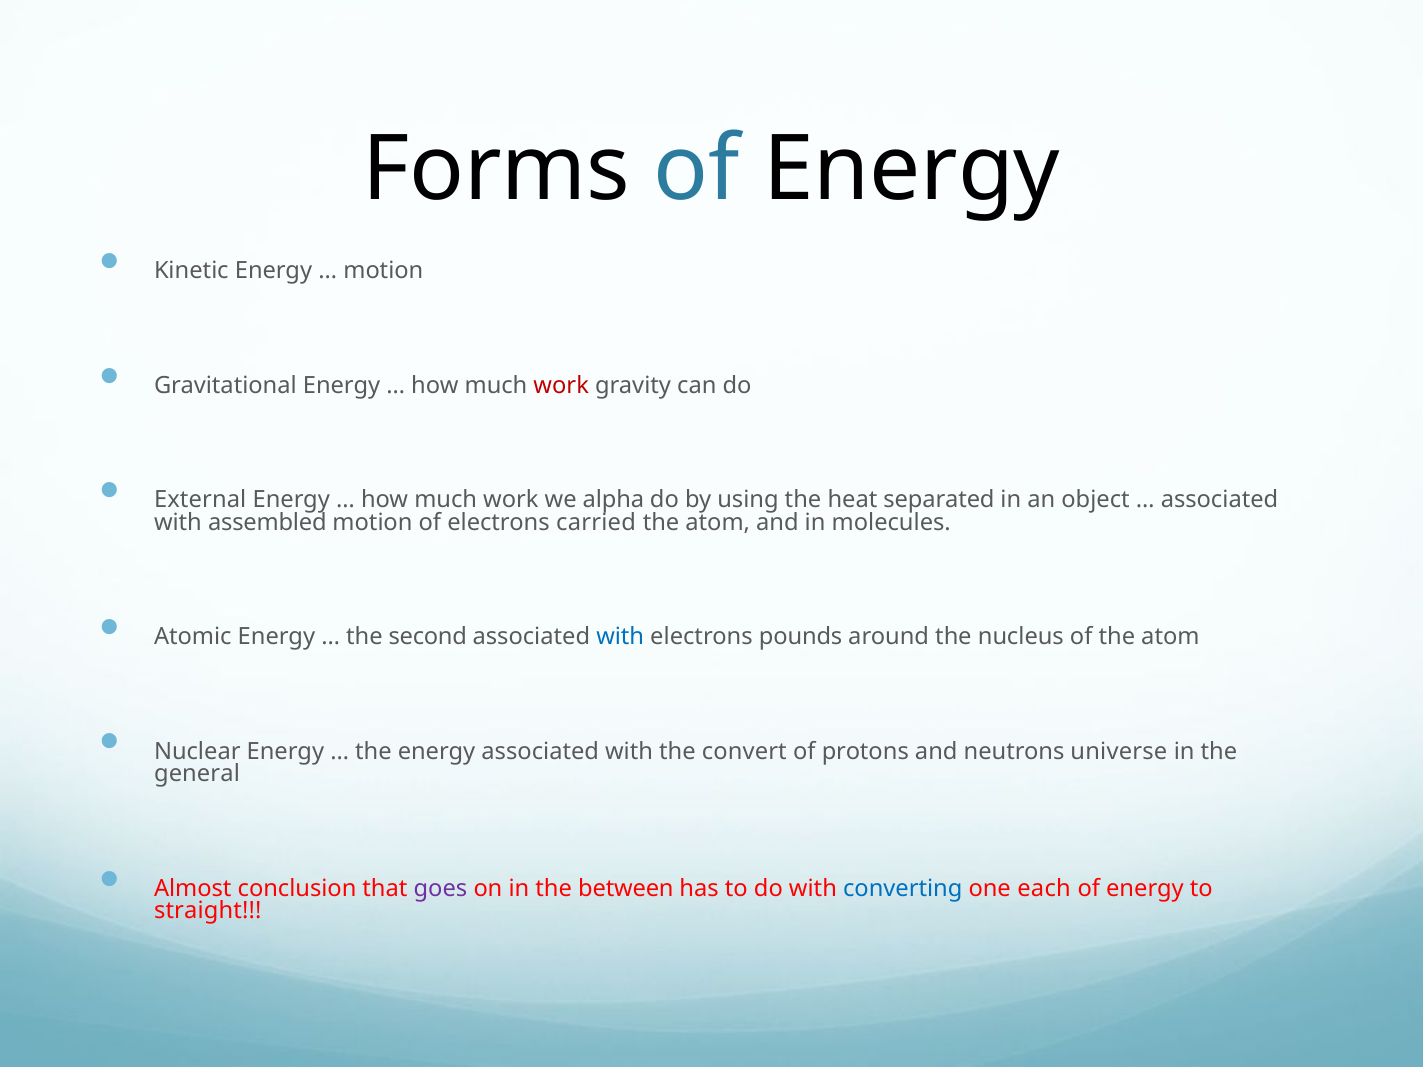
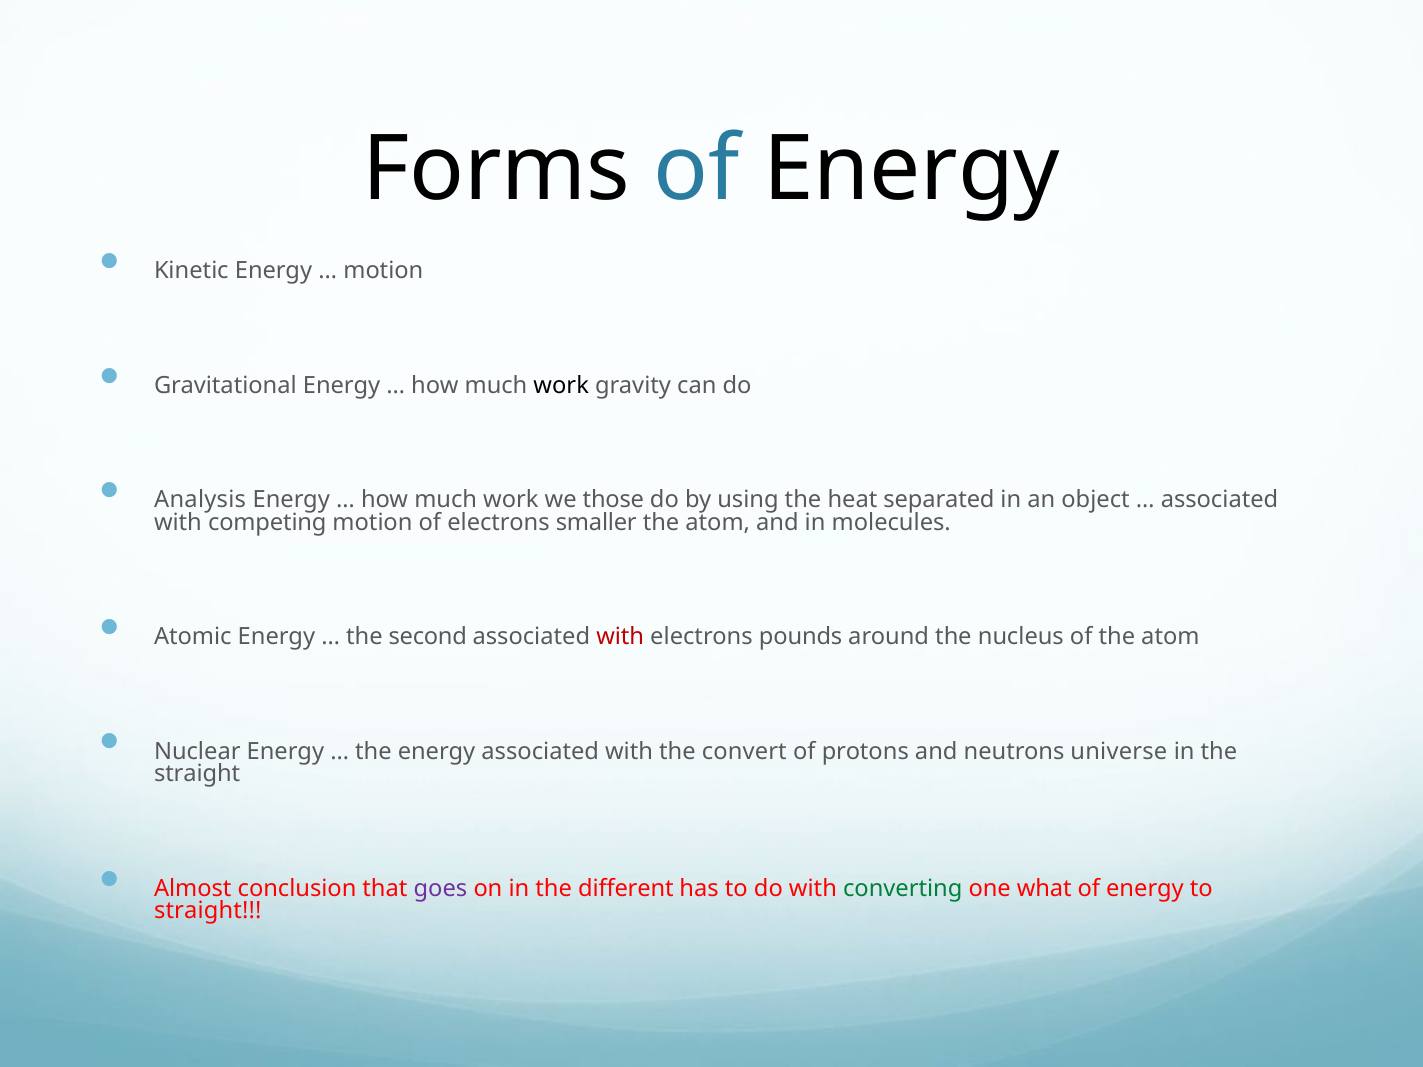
work colour: red -> black (561, 385)
External: External -> Analysis (200, 500)
alpha: alpha -> those (613, 500)
assembled: assembled -> competing (267, 523)
carried: carried -> smaller (596, 523)
with colour: blue -> red (620, 637)
general: general -> straight (197, 774)
between: between -> different (626, 889)
converting colour: blue -> green (903, 889)
each: each -> what (1044, 889)
